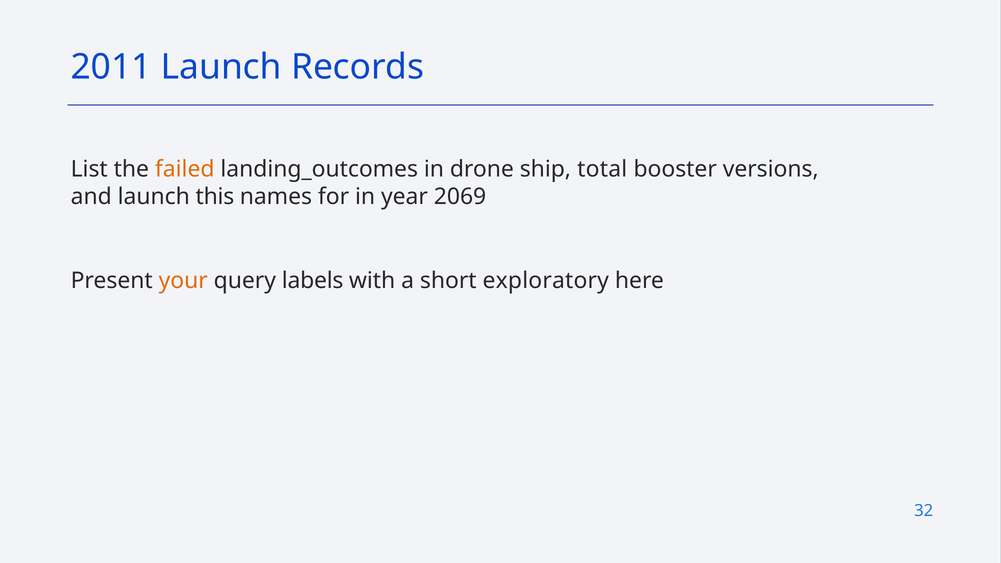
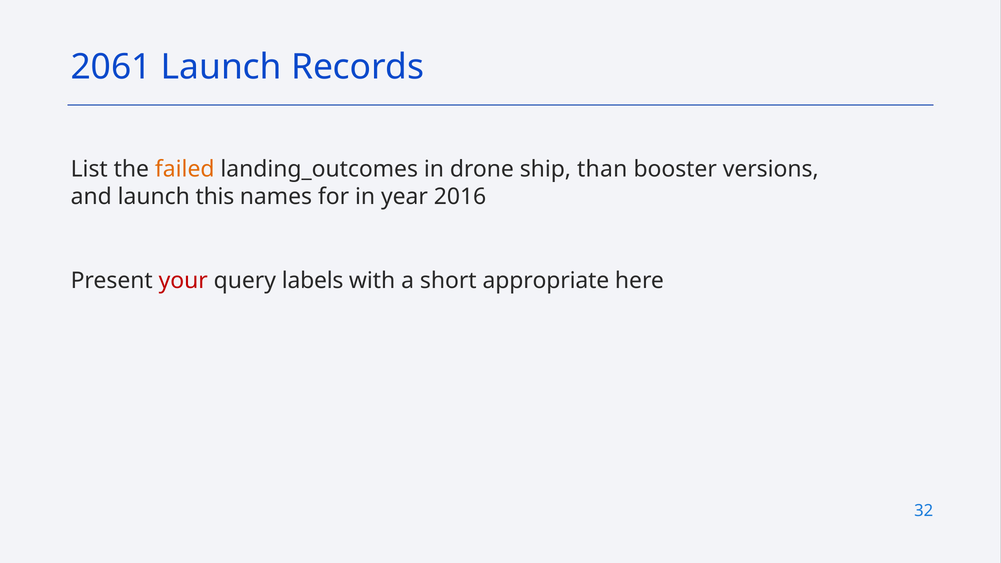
2011: 2011 -> 2061 (111, 67)
total: total -> than (602, 169)
2069: 2069 -> 2016 (460, 196)
your colour: orange -> red (183, 281)
exploratory: exploratory -> appropriate (546, 281)
